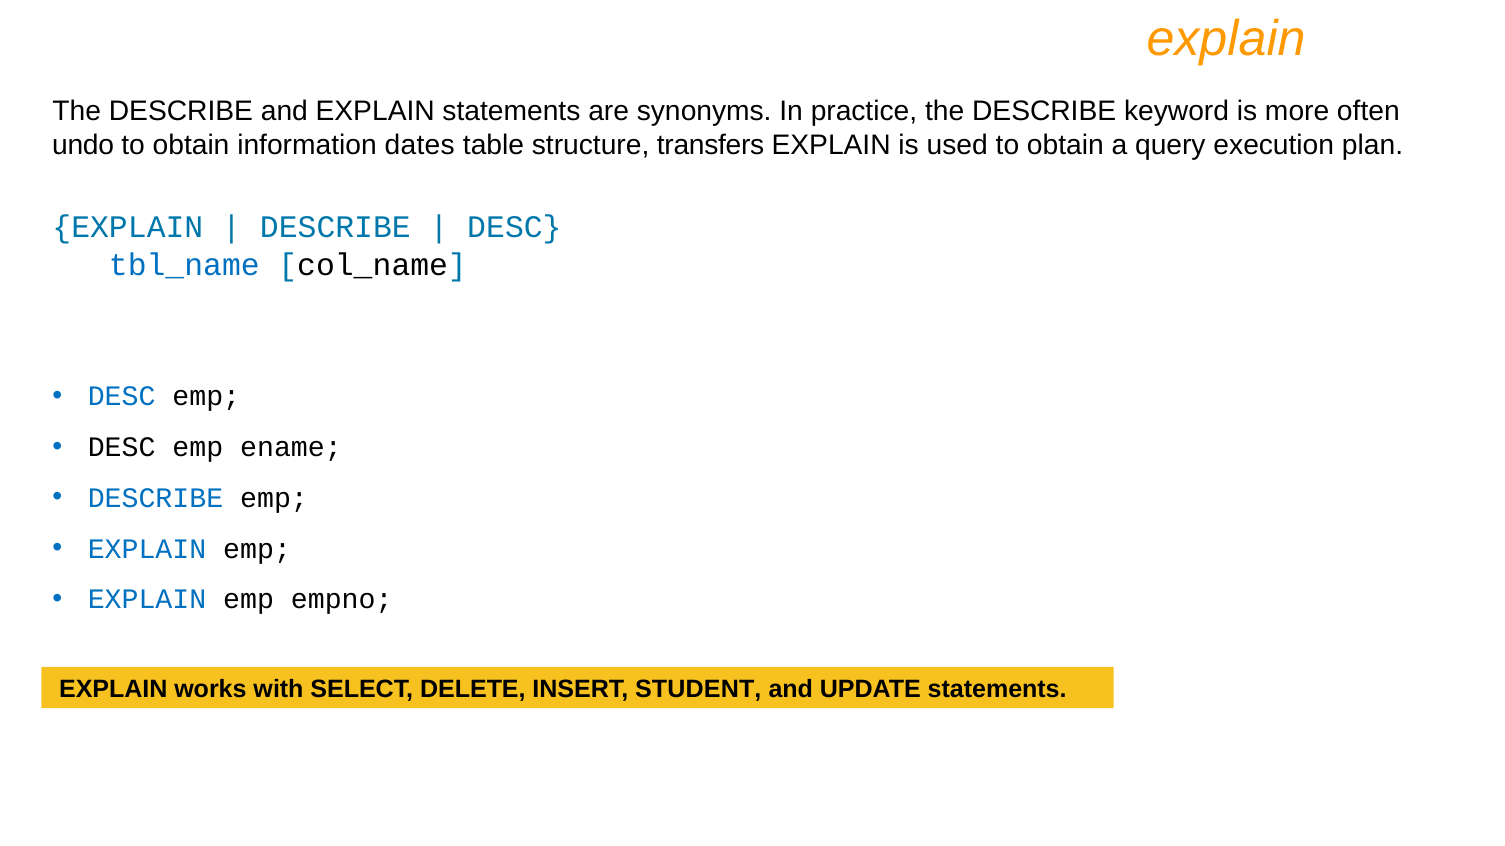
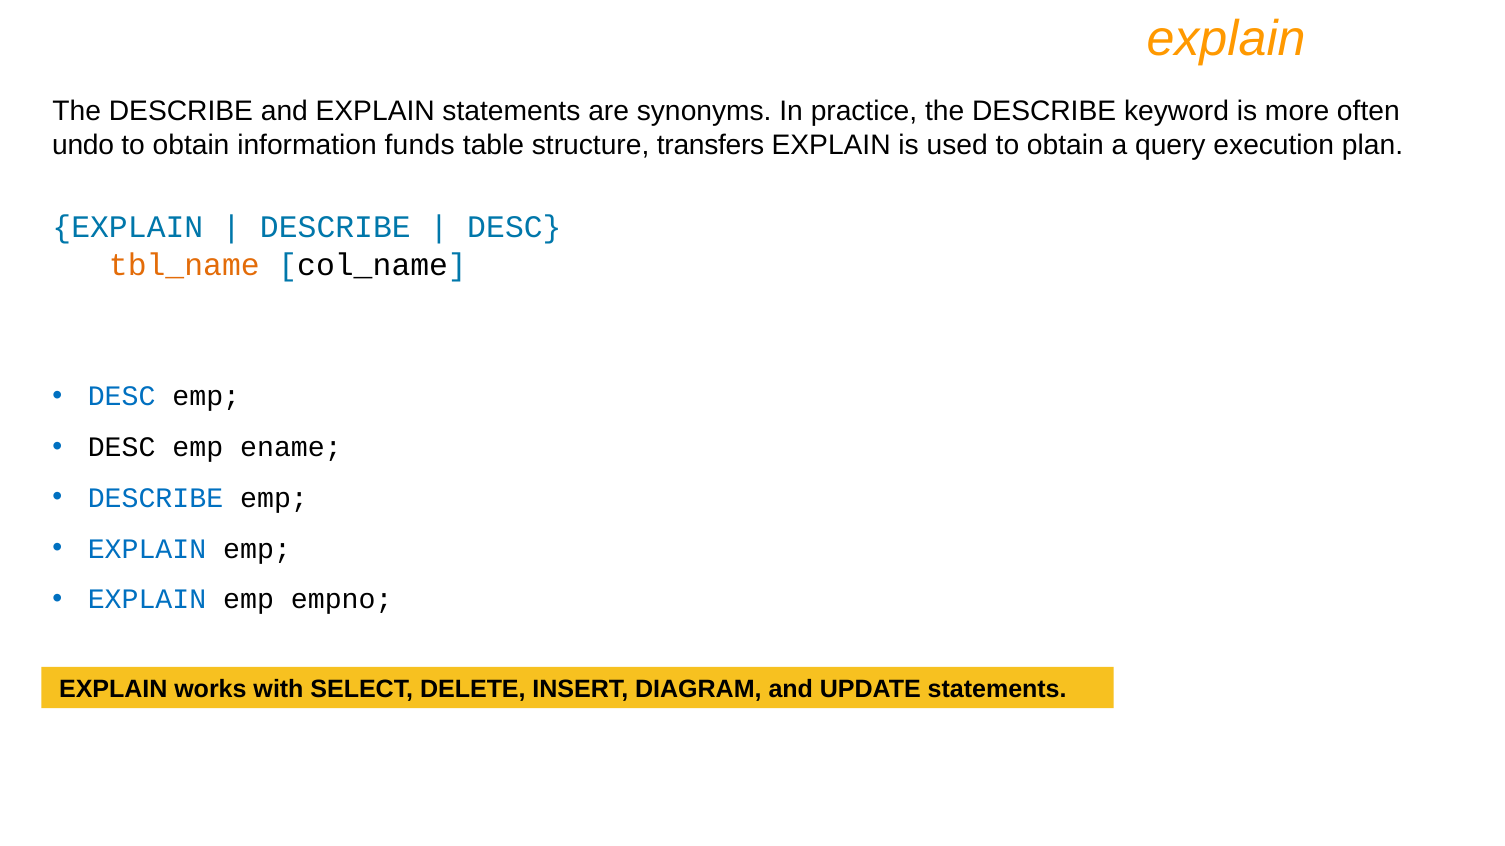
dates: dates -> funds (420, 145)
tbl_name colour: blue -> orange (184, 265)
STUDENT: STUDENT -> DIAGRAM (698, 690)
